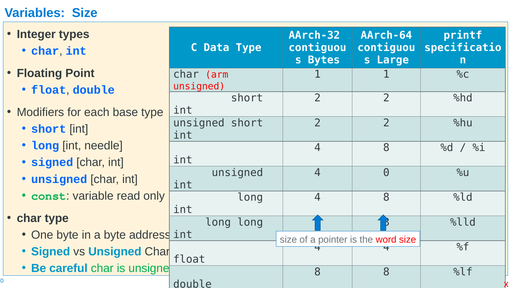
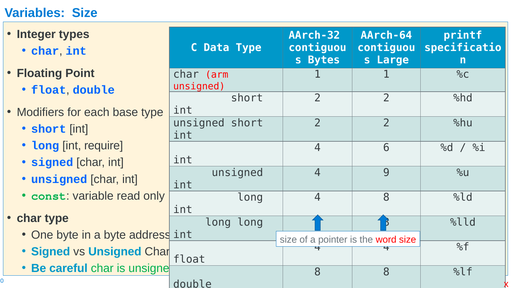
needle: needle -> require (104, 145)
8: 8 -> 6 (386, 147)
0: 0 -> 9 (386, 172)
